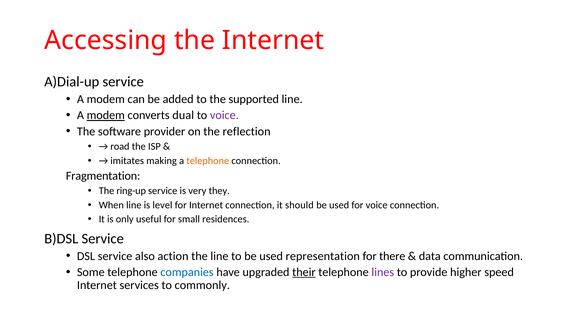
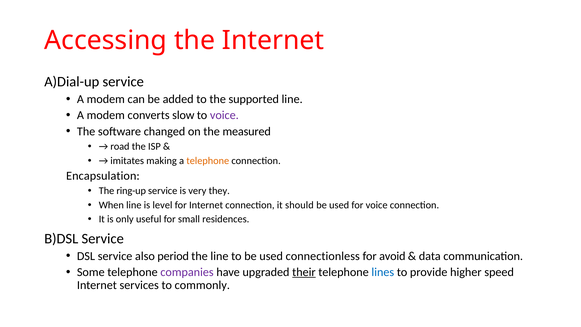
modem underline: present -> none (106, 115)
dual: dual -> slow (183, 115)
provider: provider -> changed (164, 131)
reflection: reflection -> measured (247, 131)
Fragmentation: Fragmentation -> Encapsulation (103, 176)
action: action -> period (173, 256)
representation: representation -> connectionless (323, 256)
there: there -> avoid (392, 256)
companies colour: blue -> purple (187, 272)
lines colour: purple -> blue (383, 272)
